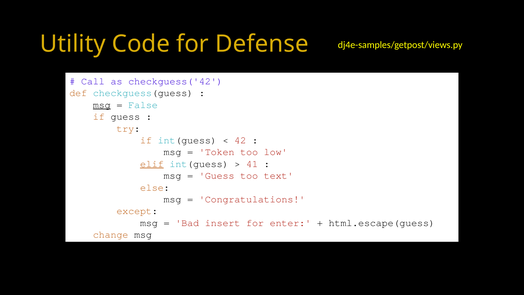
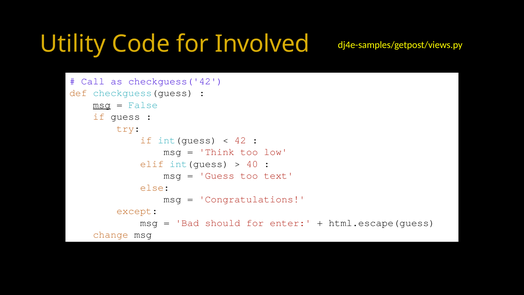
Defense: Defense -> Involved (262, 44)
Token: Token -> Think (217, 152)
elif underline: present -> none (152, 164)
41: 41 -> 40 (252, 164)
insert: insert -> should (223, 223)
